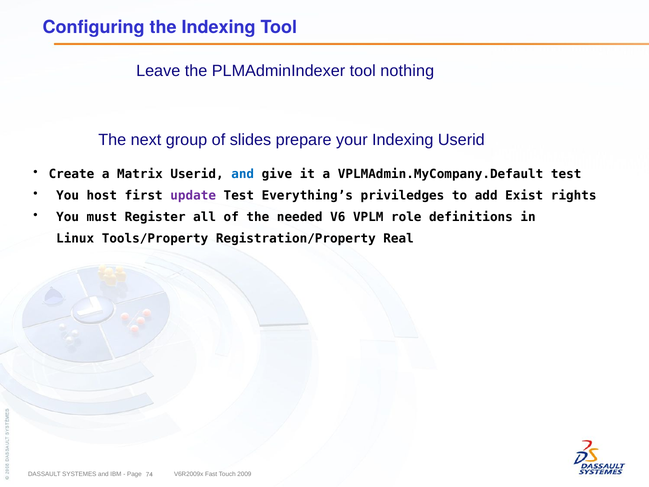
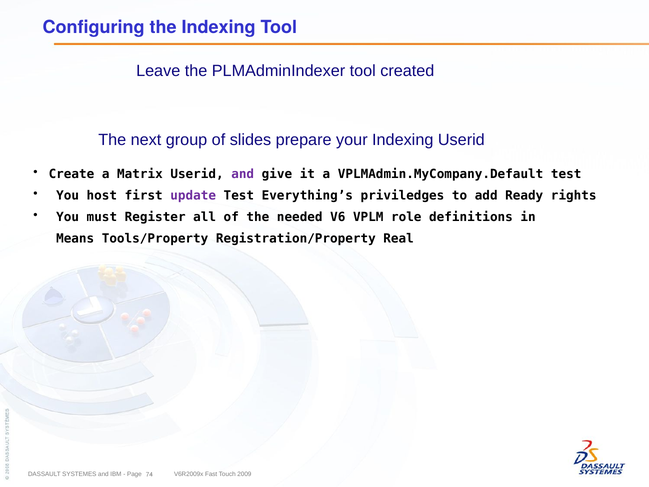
nothing: nothing -> created (407, 71)
and colour: blue -> purple (243, 174)
Exist: Exist -> Ready (524, 196)
Linux: Linux -> Means (75, 239)
